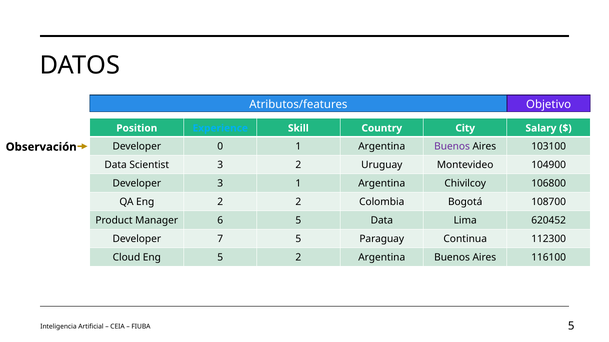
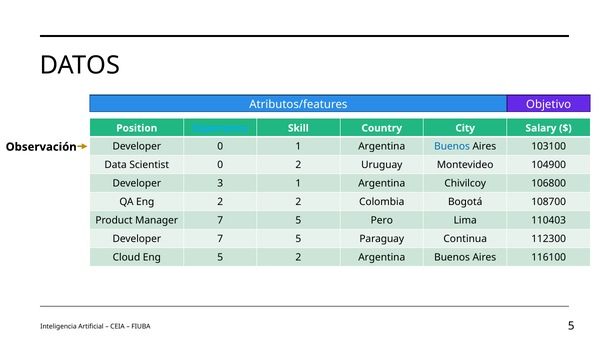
Buenos colour: purple -> blue (452, 147)
Scientist 3: 3 -> 0 (220, 165)
Manager 6: 6 -> 7 (220, 221)
5 Data: Data -> Pero (382, 221)
620452: 620452 -> 110403 (549, 221)
